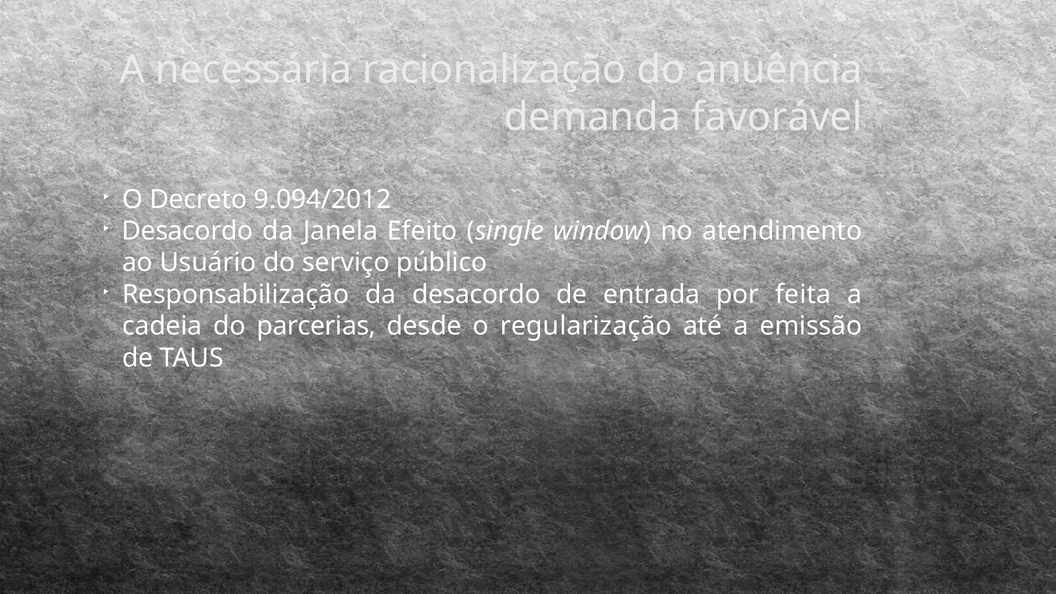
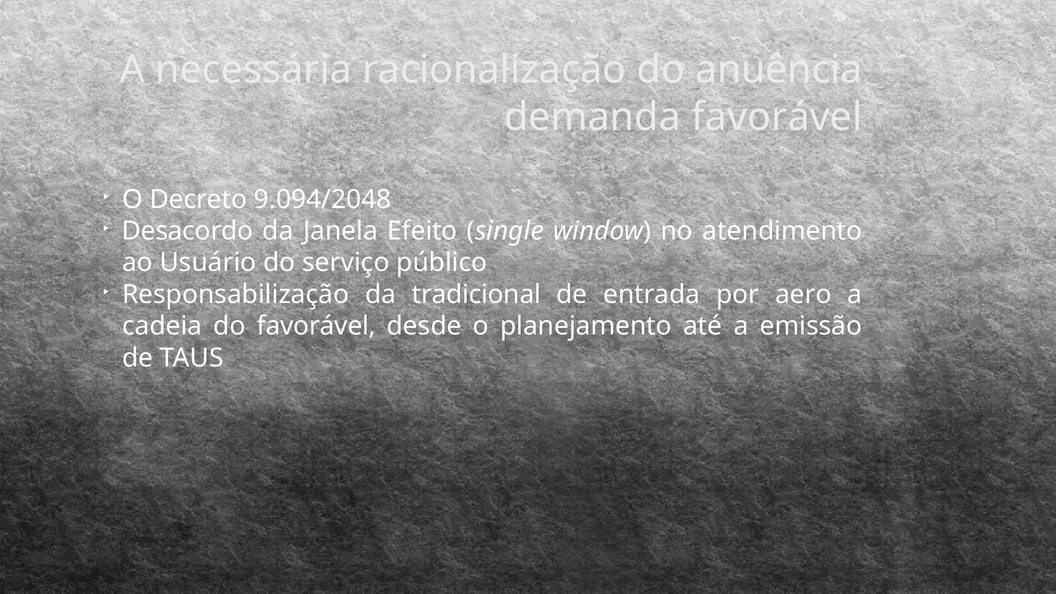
9.094/2012: 9.094/2012 -> 9.094/2048 (323, 199)
da desacordo: desacordo -> tradicional (476, 294)
feita: feita -> aero (803, 294)
do parcerias: parcerias -> favorável (316, 326)
regularização: regularização -> planejamento (586, 326)
